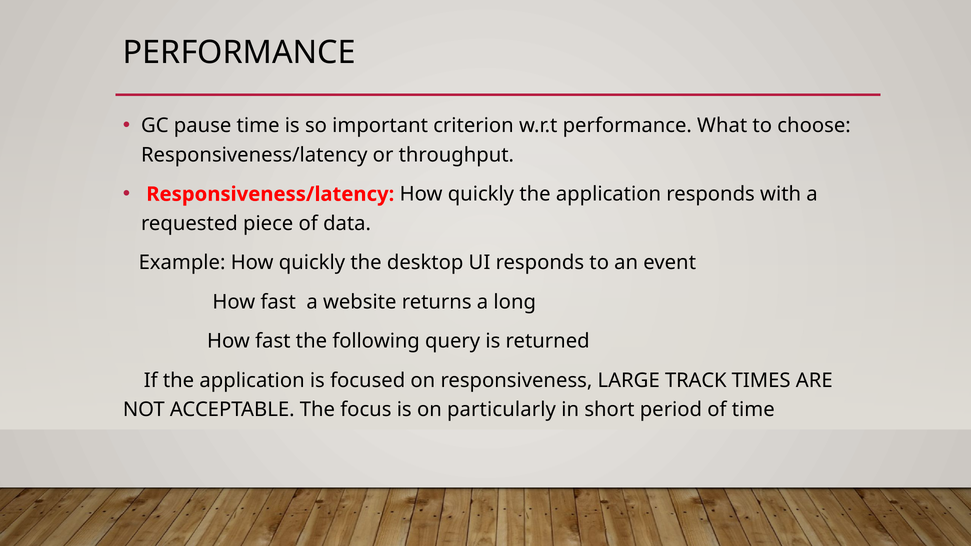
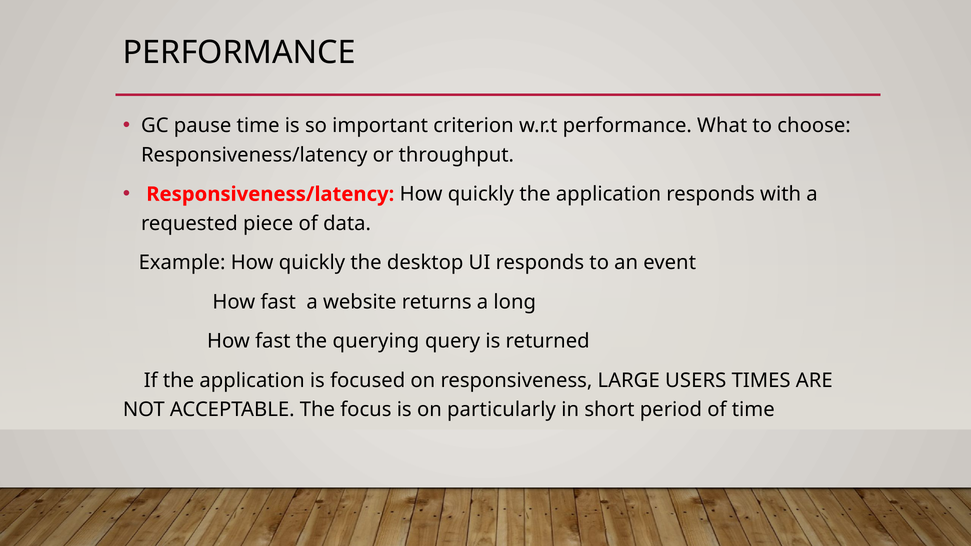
following: following -> querying (376, 341)
TRACK: TRACK -> USERS (696, 381)
